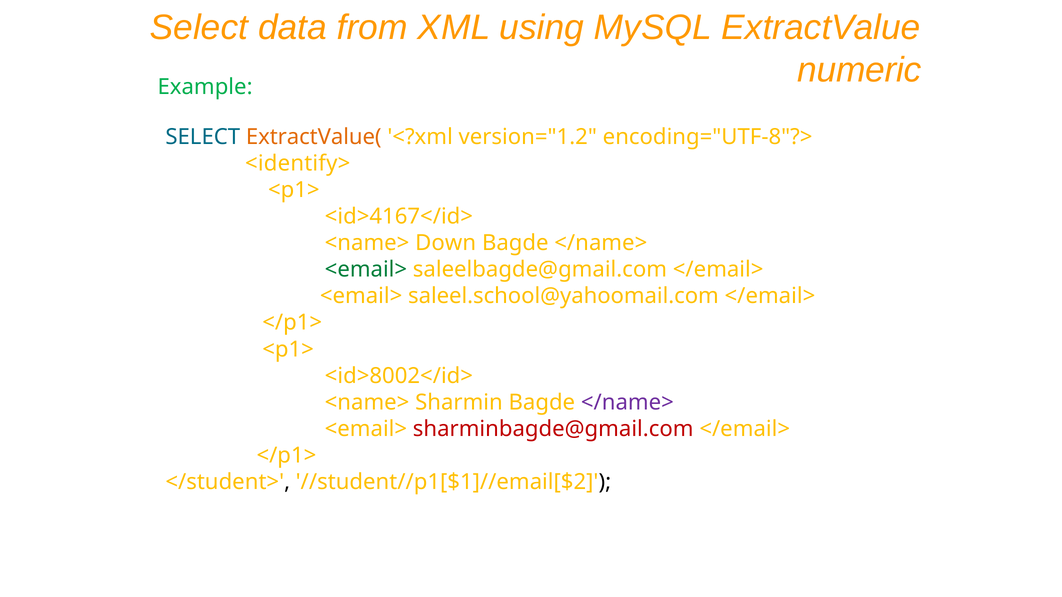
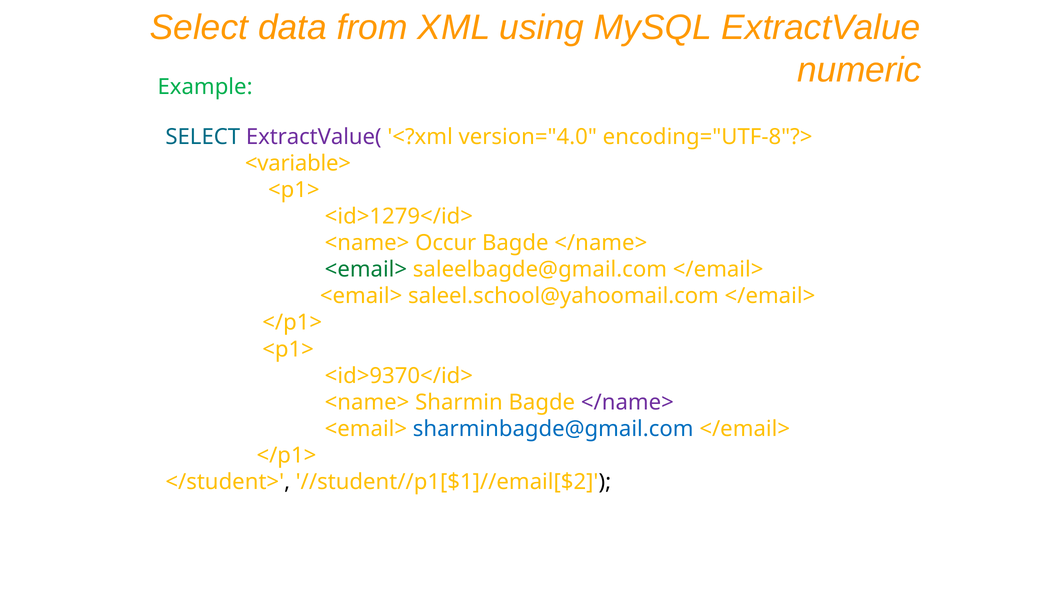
ExtractValue( colour: orange -> purple (314, 137)
version="1.2: version="1.2 -> version="4.0 (528, 137)
<identify>: <identify> -> <variable> (298, 164)
<id>4167</id>: <id>4167</id> -> <id>1279</id> (399, 217)
Down: Down -> Occur (446, 243)
<id>8002</id>: <id>8002</id> -> <id>9370</id> (399, 376)
sharminbagde@gmail.com colour: red -> blue (553, 429)
